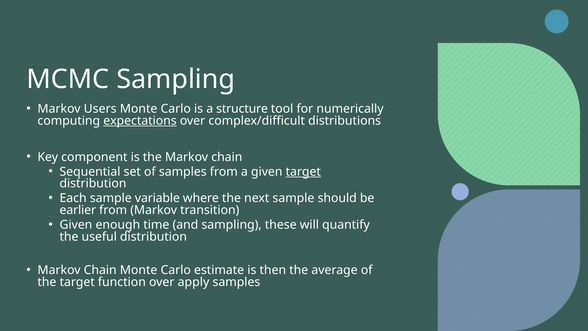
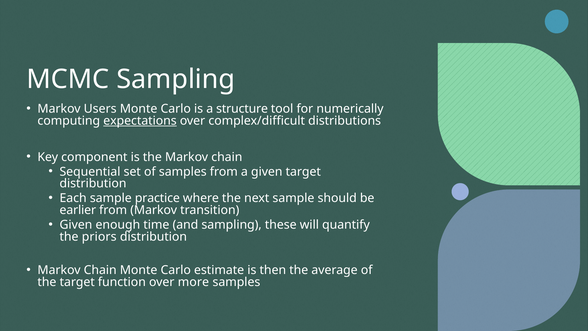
target underline: present -> none (303, 172)
variable: variable -> practice (157, 198)
useful: useful -> priors (99, 237)
apply: apply -> more (193, 282)
